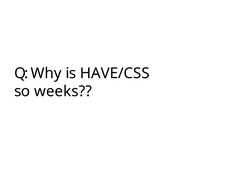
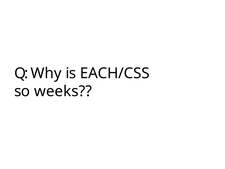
HAVE/CSS: HAVE/CSS -> EACH/CSS (115, 73)
